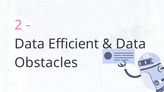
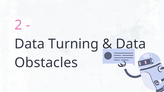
Efficient: Efficient -> Turning (73, 44)
